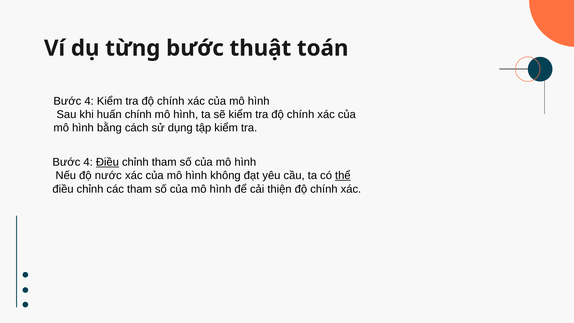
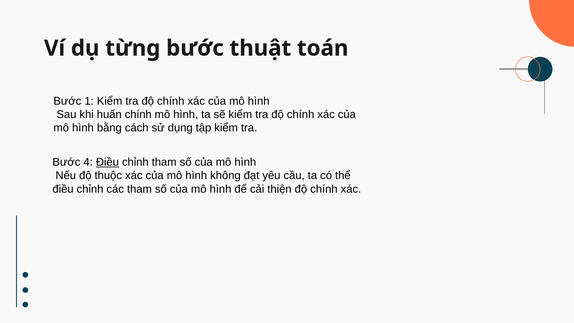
4: 4 -> 1 (89, 101)
nước: nước -> thuộc (108, 176)
thể underline: present -> none (343, 176)
